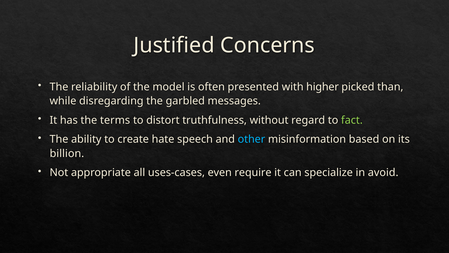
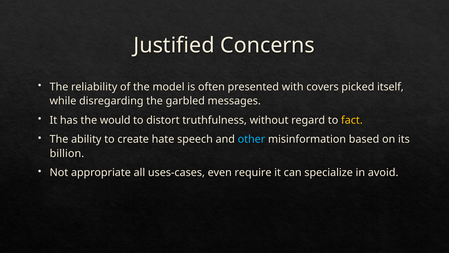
higher: higher -> covers (323, 87)
than: than -> itself (390, 87)
terms: terms -> would (115, 120)
fact colour: light green -> yellow (352, 120)
